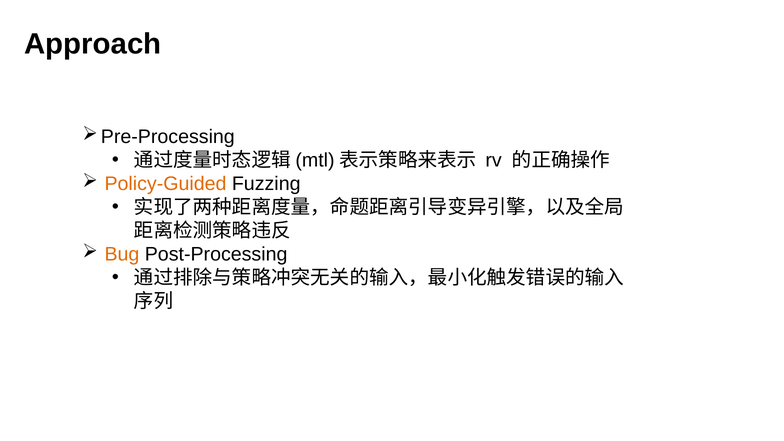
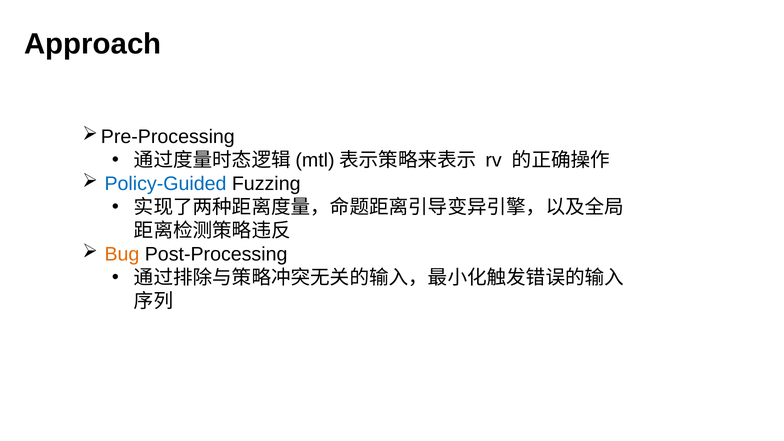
Policy-Guided colour: orange -> blue (166, 184)
